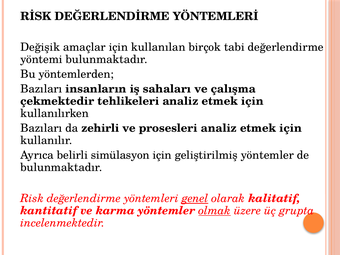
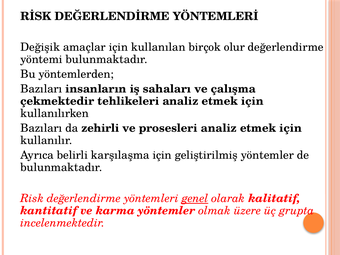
tabi: tabi -> olur (234, 47)
simülasyon: simülasyon -> karşılaşma (120, 155)
olmak underline: present -> none (215, 211)
